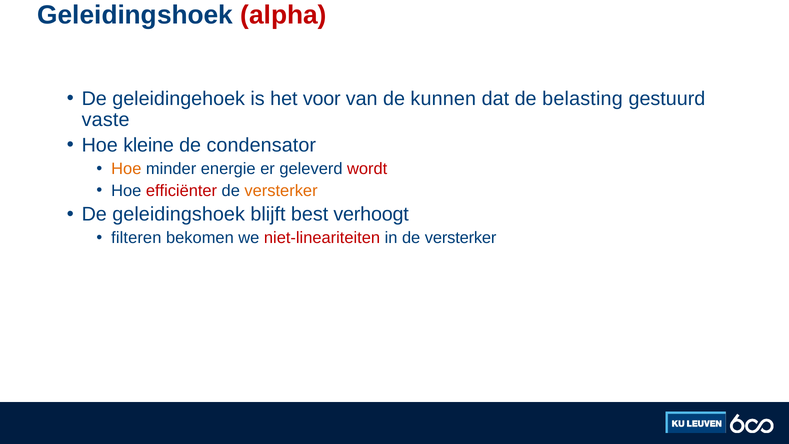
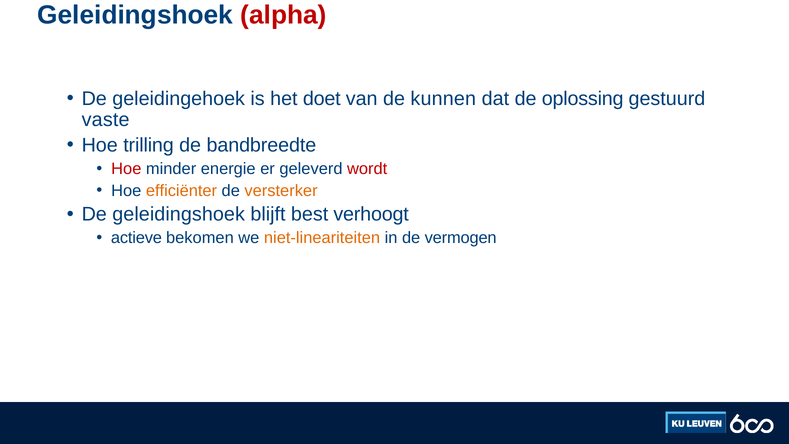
voor: voor -> doet (322, 98)
belasting: belasting -> oplossing (583, 98)
kleine: kleine -> trilling (149, 145)
condensator: condensator -> bandbreedte (261, 145)
Hoe colour: orange -> red (126, 169)
efficiënter colour: red -> orange (181, 191)
filteren: filteren -> actieve (136, 238)
niet-lineariteiten colour: red -> orange (322, 238)
in de versterker: versterker -> vermogen (461, 238)
